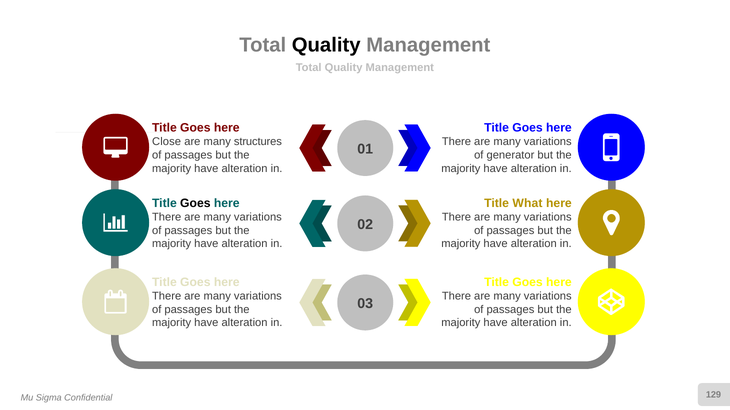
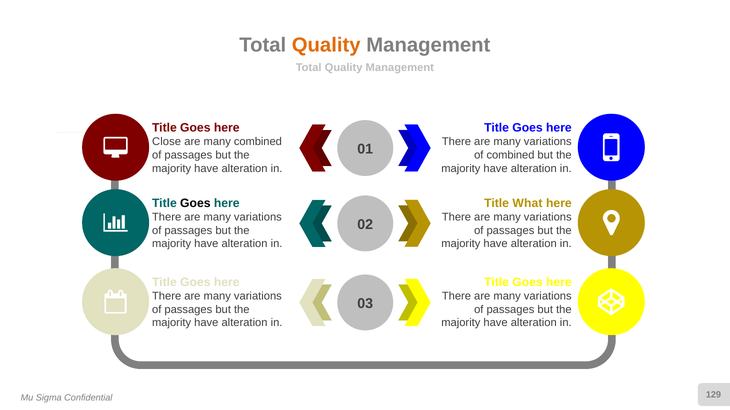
Quality colour: black -> orange (326, 45)
many structures: structures -> combined (258, 142)
of generator: generator -> combined (511, 155)
